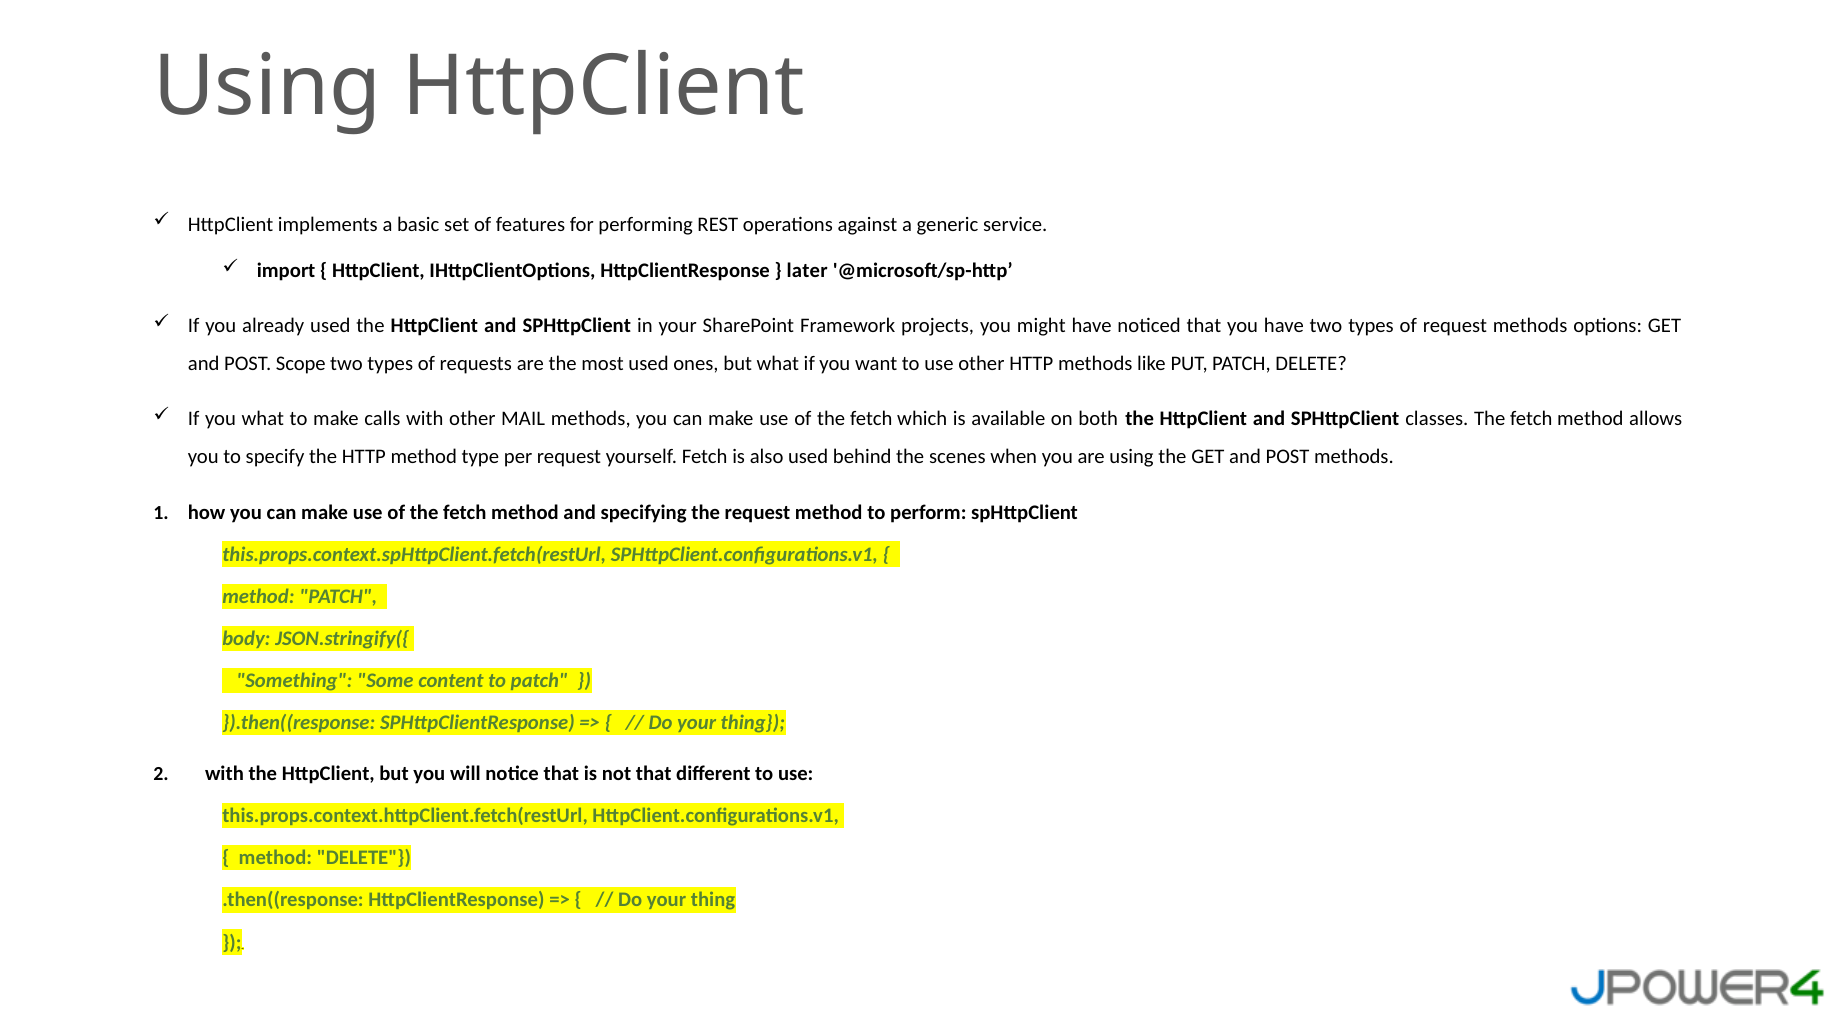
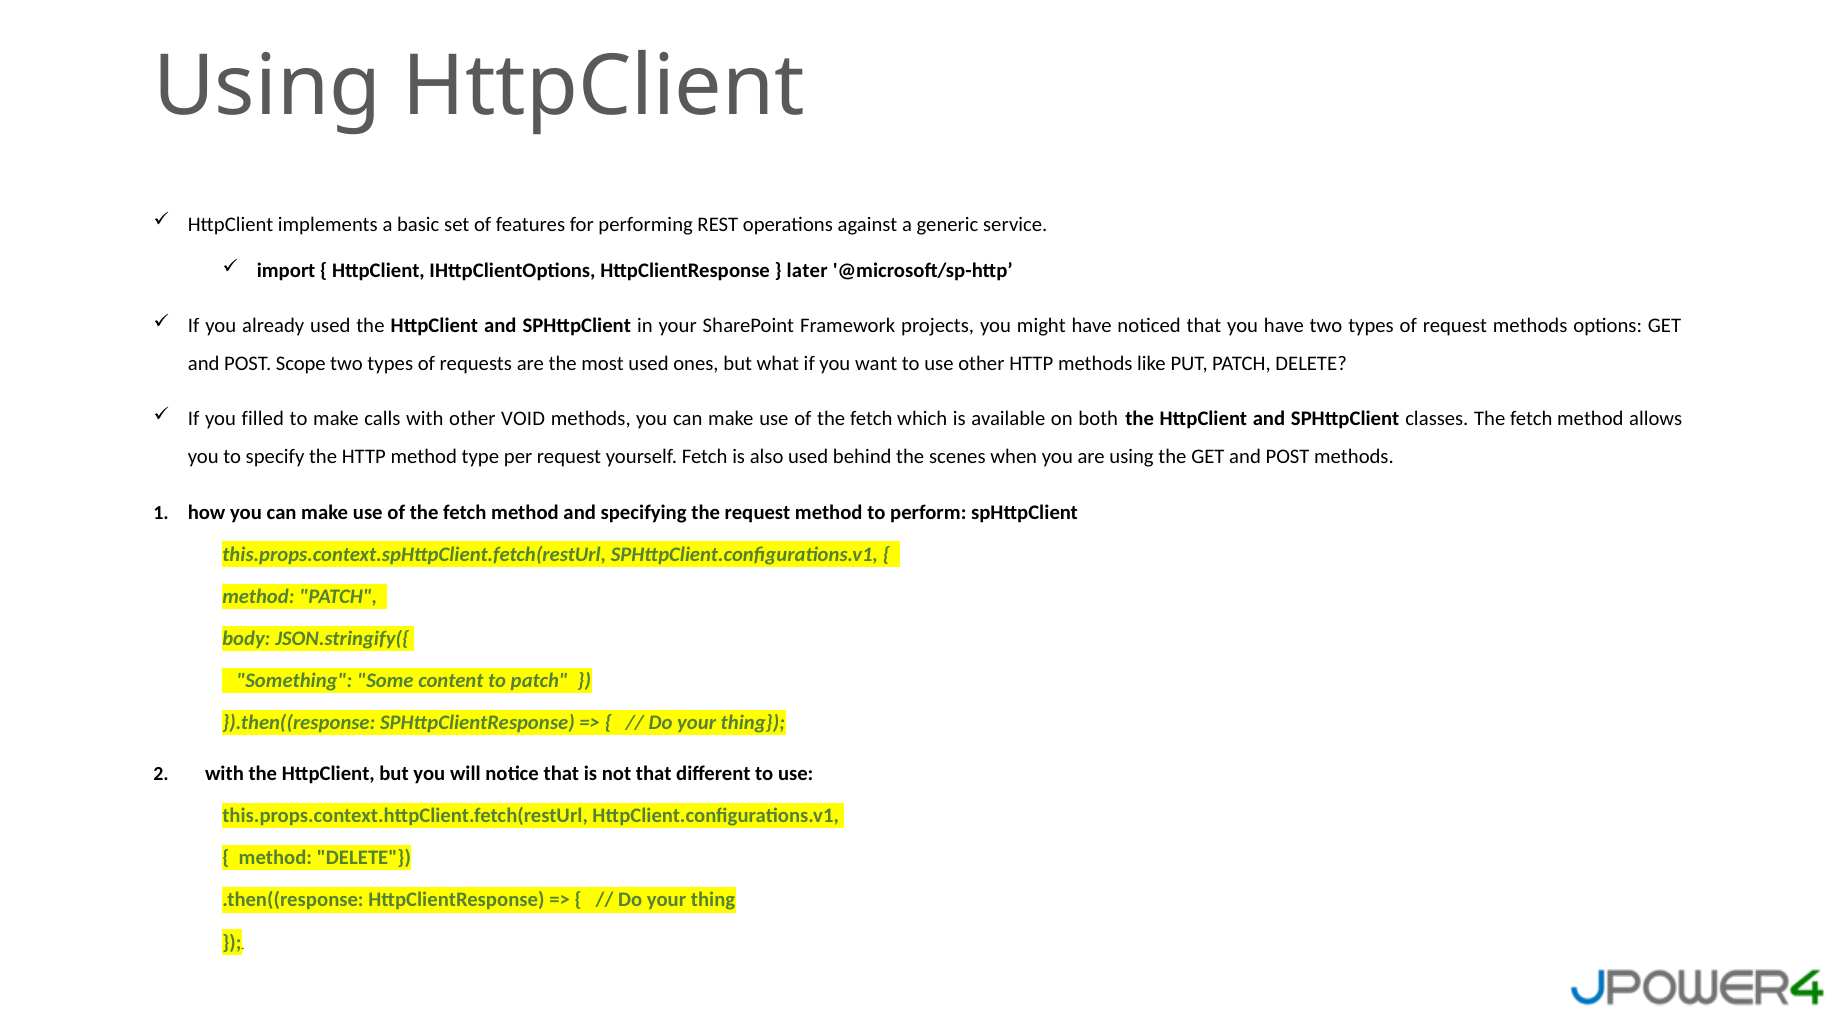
you what: what -> filled (263, 419)
MAIL: MAIL -> VOID (523, 419)
